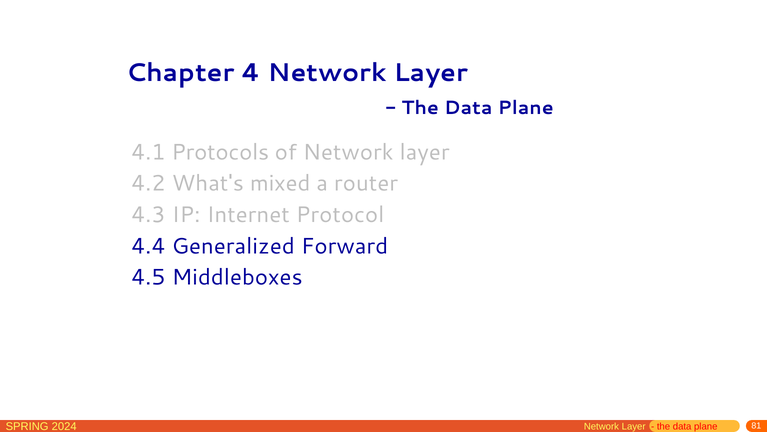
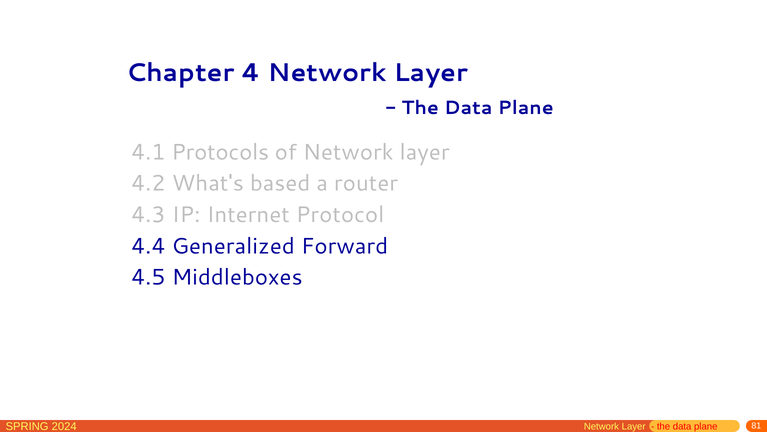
mixed: mixed -> based (280, 183)
